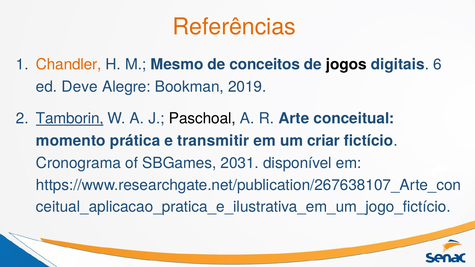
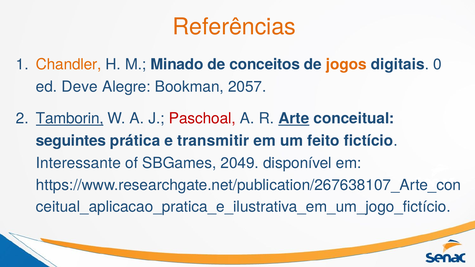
Mesmo: Mesmo -> Minado (177, 65)
jogos colour: black -> orange (346, 65)
6: 6 -> 0 (438, 65)
2019: 2019 -> 2057 (247, 87)
Paschoal colour: black -> red (202, 119)
Arte underline: none -> present (294, 119)
momento: momento -> seguintes (71, 141)
criar: criar -> feito (323, 141)
Cronograma: Cronograma -> Interessante (78, 163)
2031: 2031 -> 2049 (240, 163)
